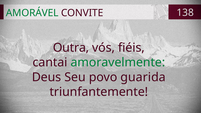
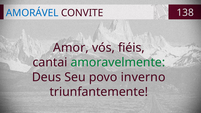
AMORÁVEL colour: green -> blue (32, 13)
Outra: Outra -> Amor (71, 48)
guarida: guarida -> inverno (143, 77)
